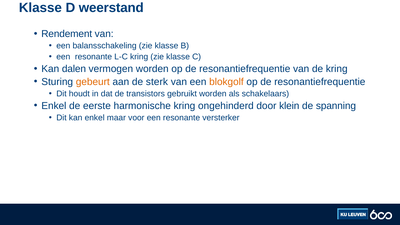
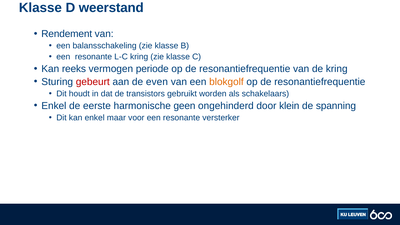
dalen: dalen -> reeks (74, 69)
vermogen worden: worden -> periode (152, 69)
gebeurt colour: orange -> red (93, 82)
sterk: sterk -> even (157, 82)
harmonische kring: kring -> geen (185, 106)
